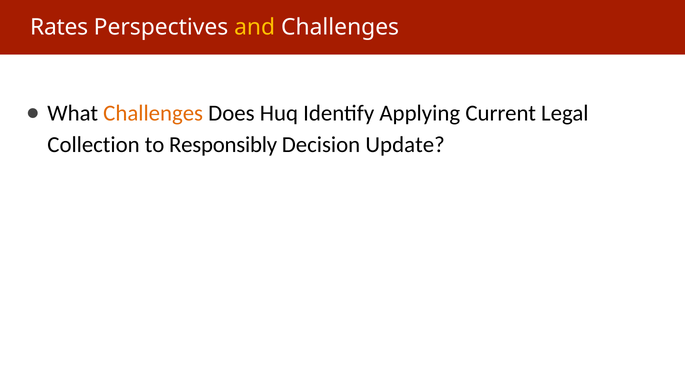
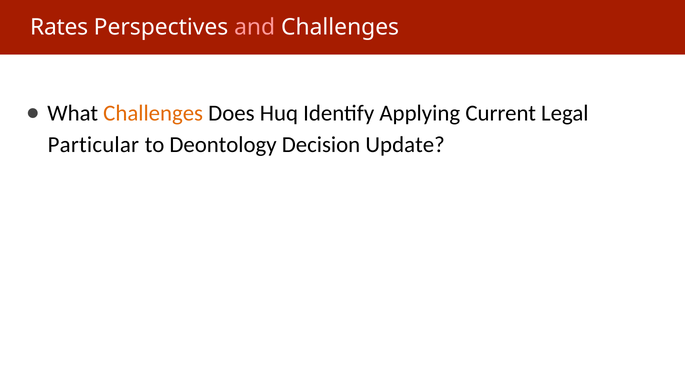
and colour: yellow -> pink (255, 27)
Collection: Collection -> Particular (93, 145)
Responsibly: Responsibly -> Deontology (223, 145)
